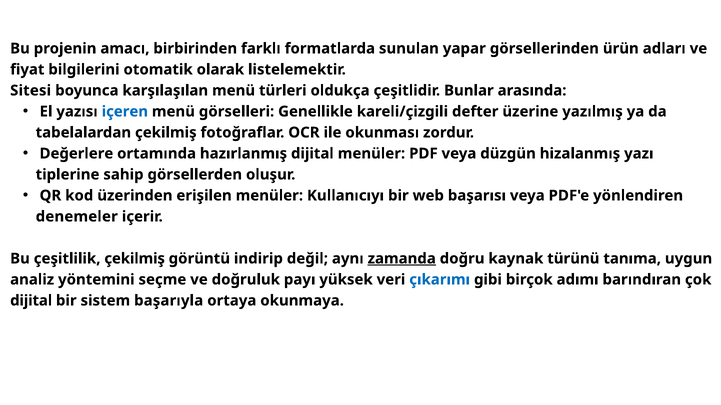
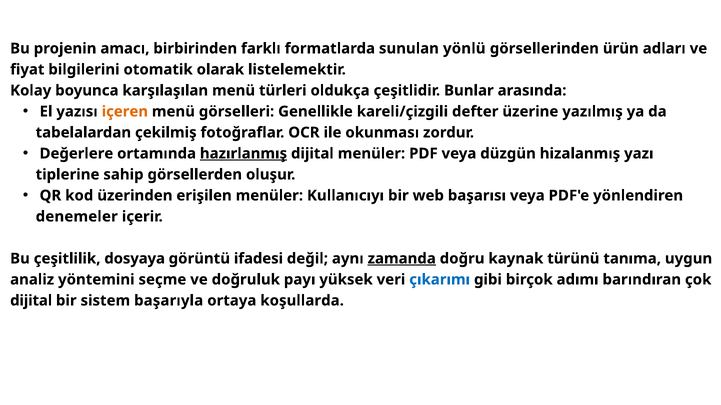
yapar: yapar -> yönlü (464, 49)
Sitesi: Sitesi -> Kolay (31, 91)
içeren colour: blue -> orange (125, 112)
hazırlanmış underline: none -> present (243, 154)
çeşitlilik çekilmiş: çekilmiş -> dosyaya (135, 259)
indirip: indirip -> ifadesi (258, 259)
okunmaya: okunmaya -> koşullarda (302, 301)
